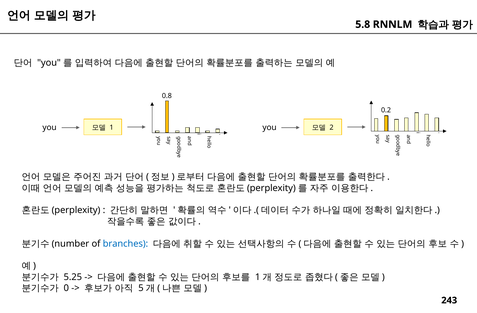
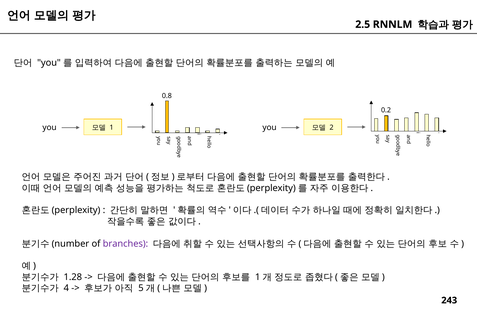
5.8: 5.8 -> 2.5 (363, 24)
branches colour: blue -> purple (125, 244)
5.25: 5.25 -> 1.28 (73, 277)
0: 0 -> 4 (66, 288)
